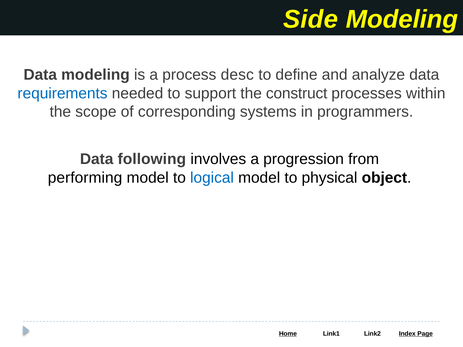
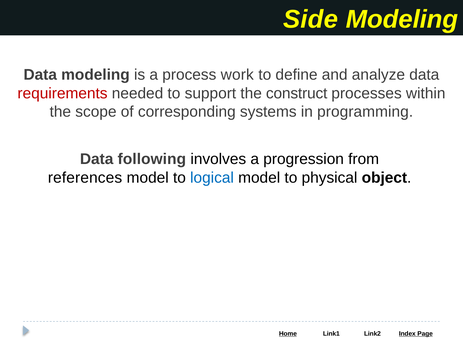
desc: desc -> work (237, 75)
requirements colour: blue -> red (63, 93)
programmers: programmers -> programming (365, 112)
performing: performing -> references (85, 178)
